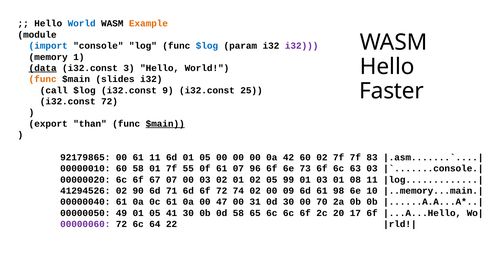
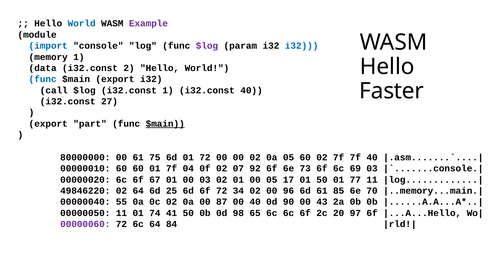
Example colour: orange -> purple (148, 24)
$log colour: blue -> purple (207, 46)
i32 colour: purple -> blue (302, 46)
data underline: present -> none (43, 68)
3: 3 -> 2 (129, 68)
func colour: orange -> blue (43, 79)
$main slides: slides -> export (115, 79)
i32.const 9: 9 -> 1 (168, 90)
i32.const 25: 25 -> 40 (251, 90)
i32.const 72: 72 -> 27 (109, 102)
than: than -> part (90, 124)
92179865: 92179865 -> 80000000 (85, 158)
61 11: 11 -> 75 (155, 158)
6d 01 05: 05 -> 72 (205, 158)
00 00 00: 00 -> 02 (255, 158)
0a 42: 42 -> 05 (289, 158)
7f 83: 83 -> 40 (372, 158)
60 58: 58 -> 60 (138, 169)
55: 55 -> 04 (188, 169)
0f 61: 61 -> 02 (222, 169)
96: 96 -> 92 (255, 169)
63: 63 -> 69 (355, 169)
67 07: 07 -> 01 (172, 180)
02 01 02: 02 -> 00 (255, 180)
99: 99 -> 17 (289, 180)
01 03: 03 -> 50 (322, 180)
08: 08 -> 77 (355, 180)
41294526: 41294526 -> 49846220 (85, 191)
02 90: 90 -> 64 (138, 191)
71: 71 -> 25 (172, 191)
74: 74 -> 34 (238, 191)
09: 09 -> 96 (289, 191)
98: 98 -> 85 (339, 191)
10: 10 -> 70 (372, 191)
00000040 61: 61 -> 55 (121, 202)
0c 61: 61 -> 02 (172, 202)
47: 47 -> 87 (222, 202)
00 31: 31 -> 40 (255, 202)
0d 30: 30 -> 90 (289, 202)
70: 70 -> 43 (322, 202)
00000050 49: 49 -> 11 (121, 213)
05: 05 -> 74 (155, 213)
41 30: 30 -> 50 (188, 213)
0d 58: 58 -> 98 (238, 213)
17: 17 -> 97 (355, 213)
22: 22 -> 84 (172, 224)
